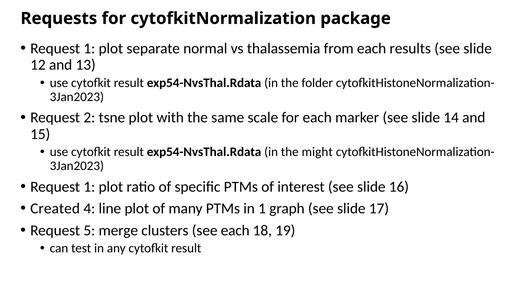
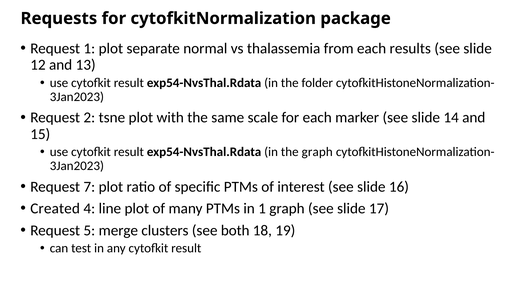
the might: might -> graph (317, 152)
1: 1 -> 7 (89, 187)
see each: each -> both (235, 230)
